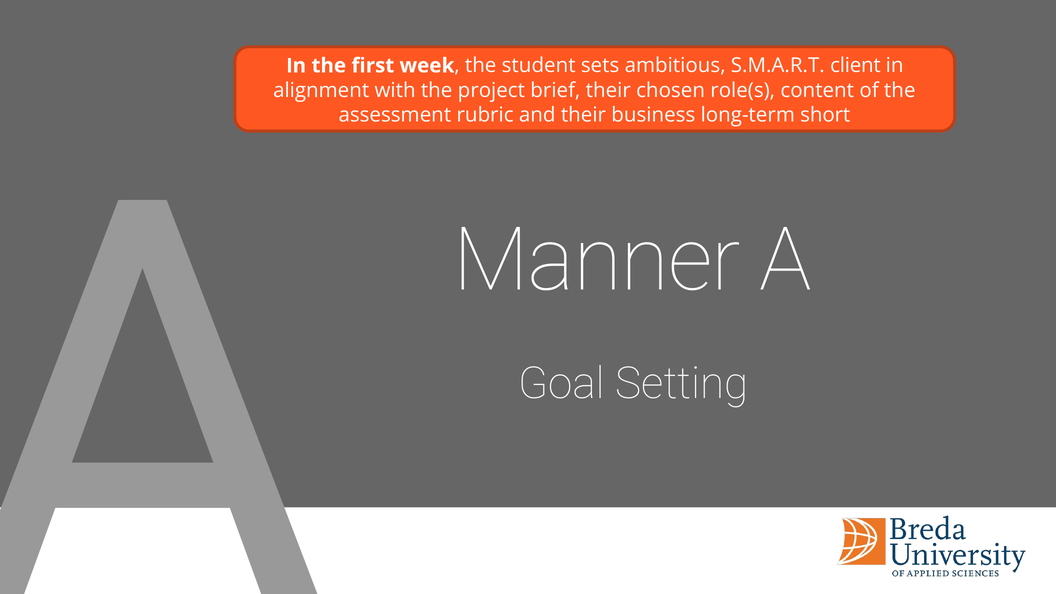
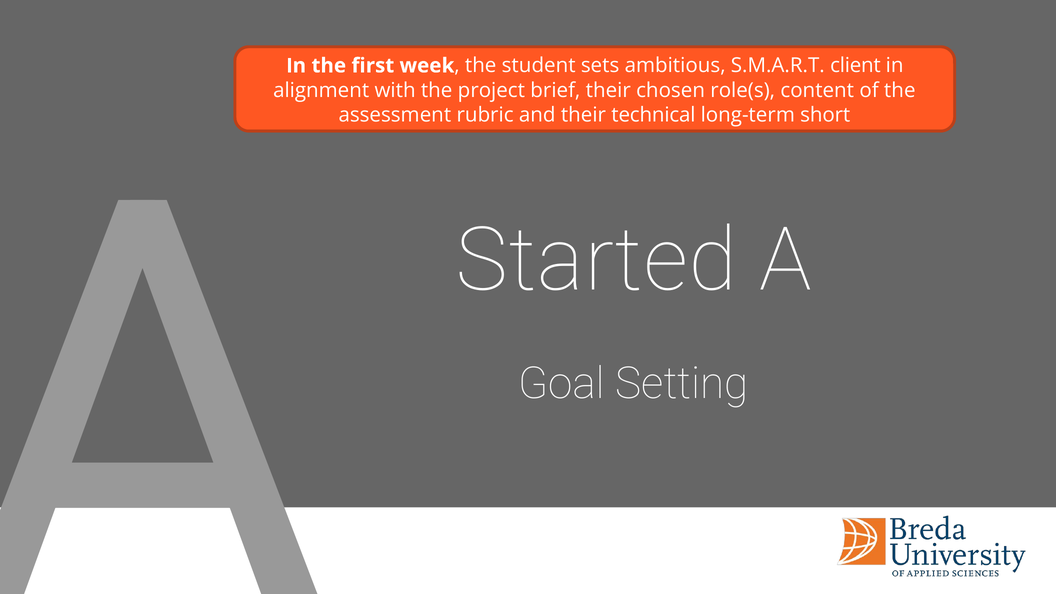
business: business -> technical (653, 115)
Manner: Manner -> Started (596, 261)
